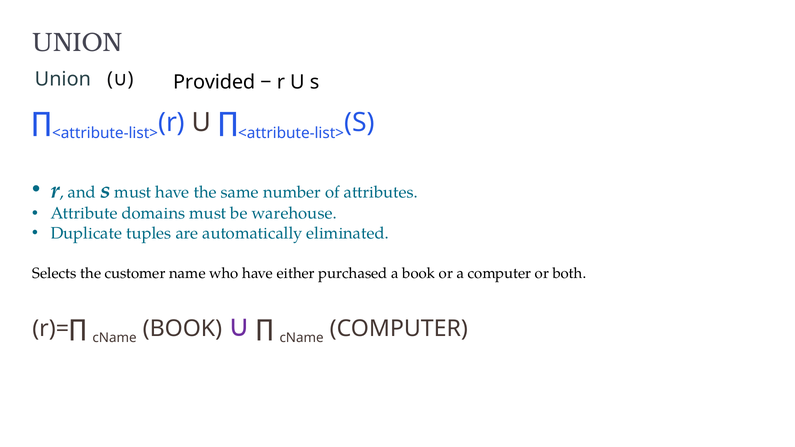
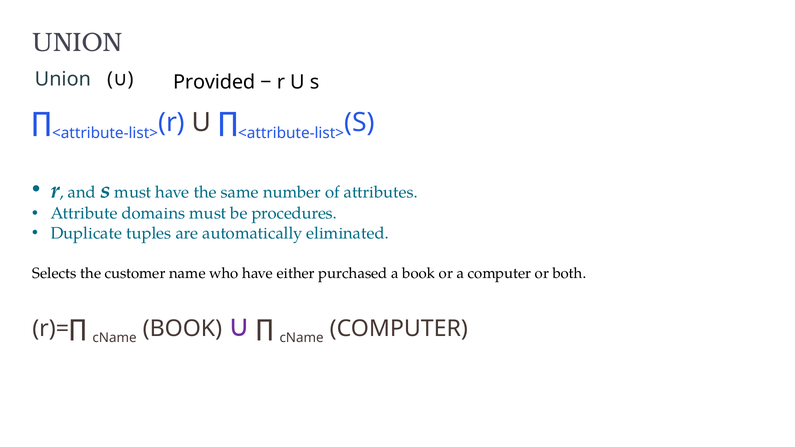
warehouse: warehouse -> procedures (294, 214)
